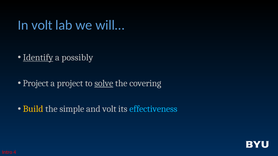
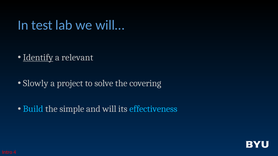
In volt: volt -> test (42, 25)
possibly: possibly -> relevant (77, 58)
Project: Project -> Slowly (36, 83)
solve underline: present -> none (104, 83)
Build colour: yellow -> light blue (33, 109)
and volt: volt -> will (109, 109)
